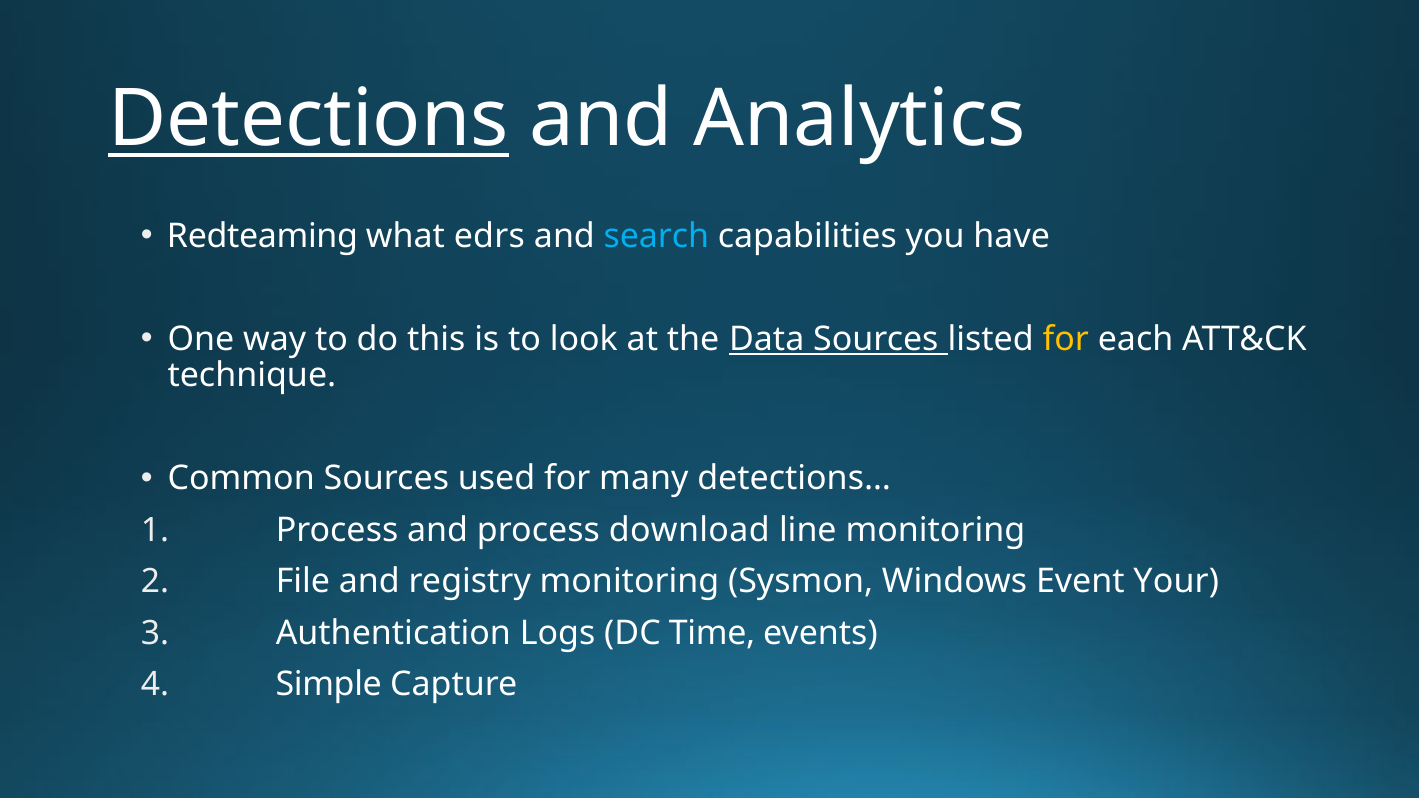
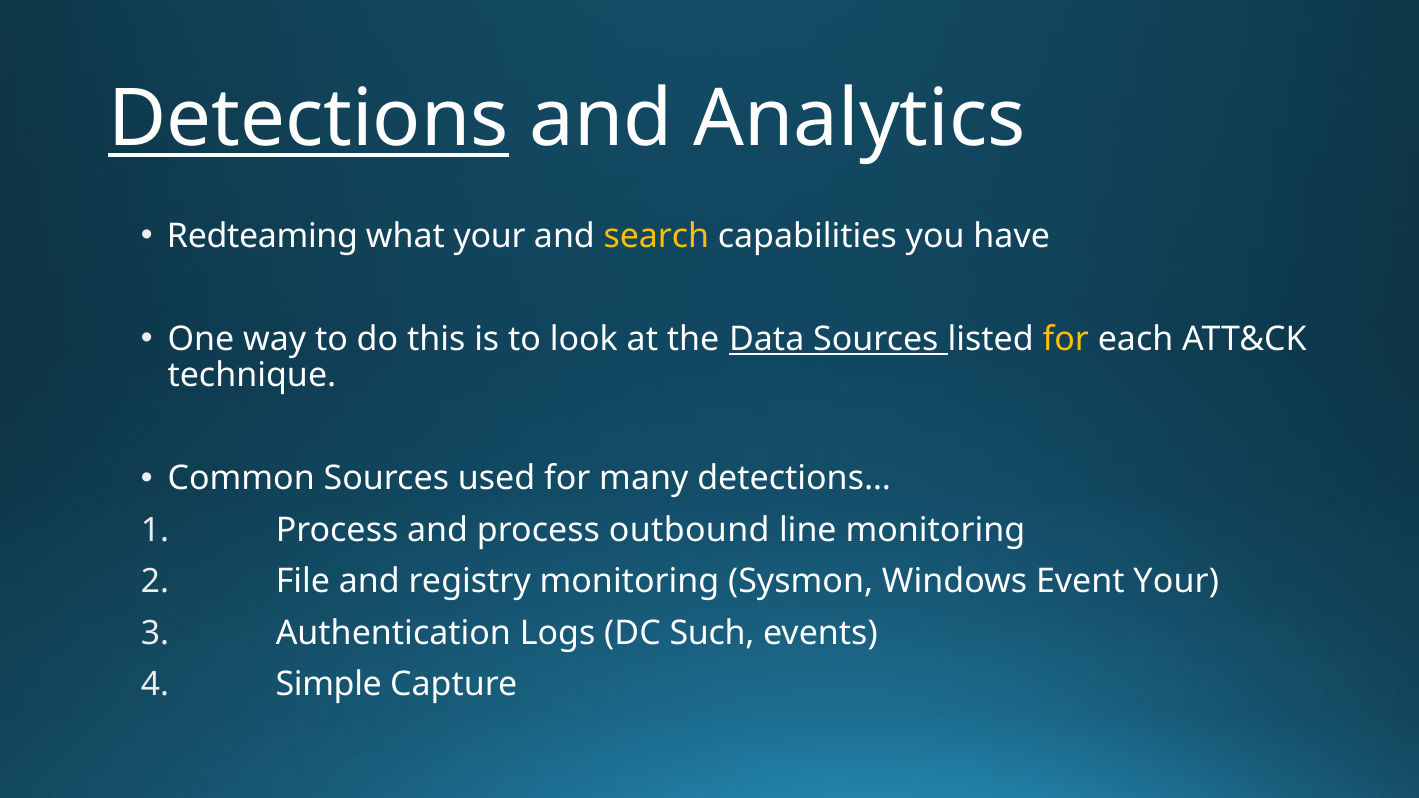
what edrs: edrs -> your (490, 236)
search colour: light blue -> yellow (656, 236)
download: download -> outbound (689, 530)
Time: Time -> Such (712, 633)
